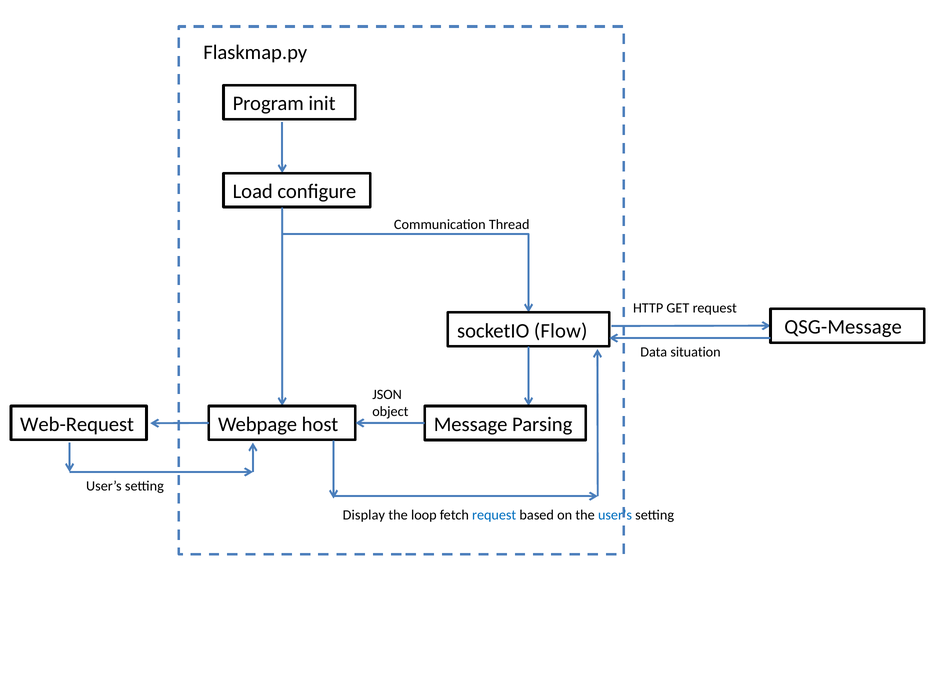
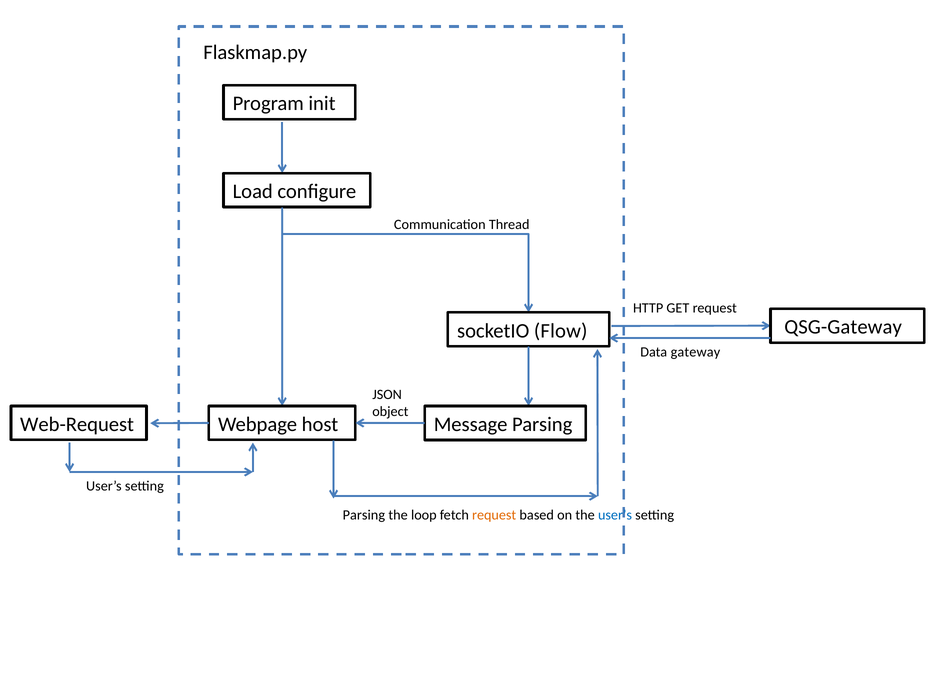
QSG-Message: QSG-Message -> QSG-Gateway (843, 327)
situation: situation -> gateway (695, 352)
Display: Display -> Parsing (364, 515)
request colour: blue -> orange (494, 515)
